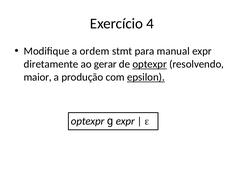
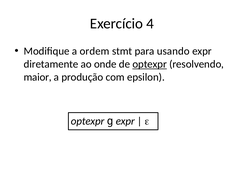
manual: manual -> usando (173, 51)
gerar: gerar -> onde (105, 64)
epsilon underline: present -> none (146, 77)
